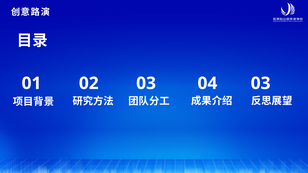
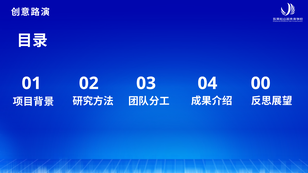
04 03: 03 -> 00 (261, 83)
